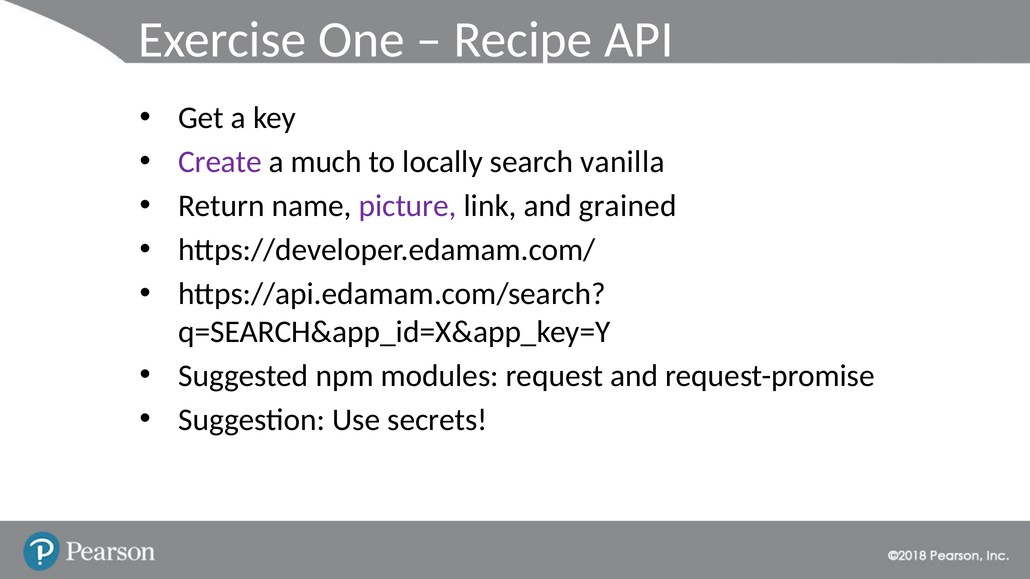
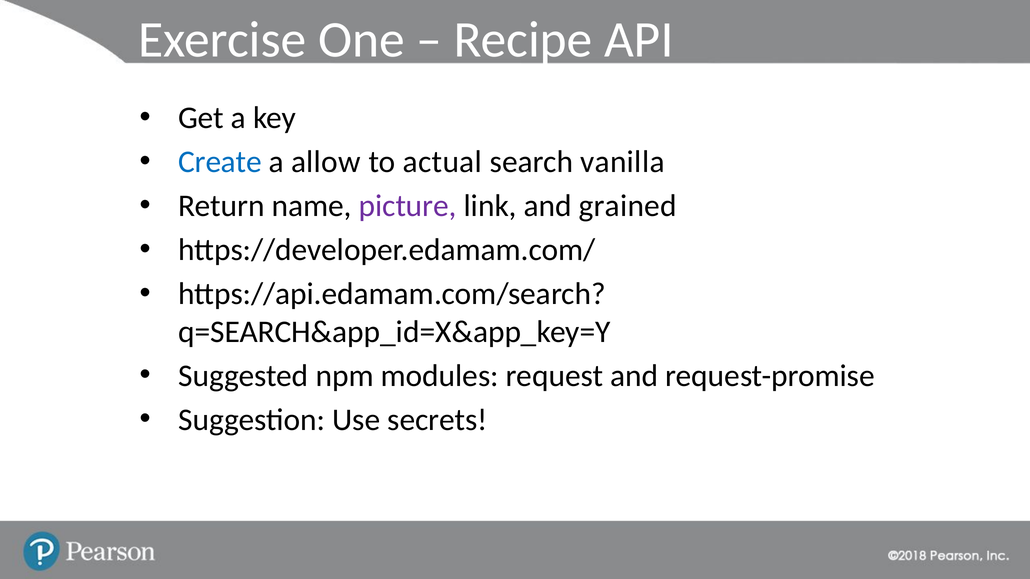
Create colour: purple -> blue (220, 162)
much: much -> allow (326, 162)
locally: locally -> actual (442, 162)
